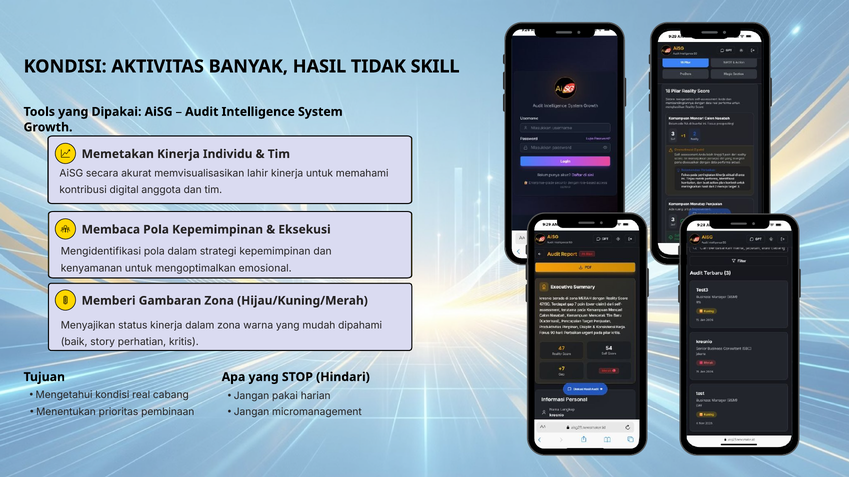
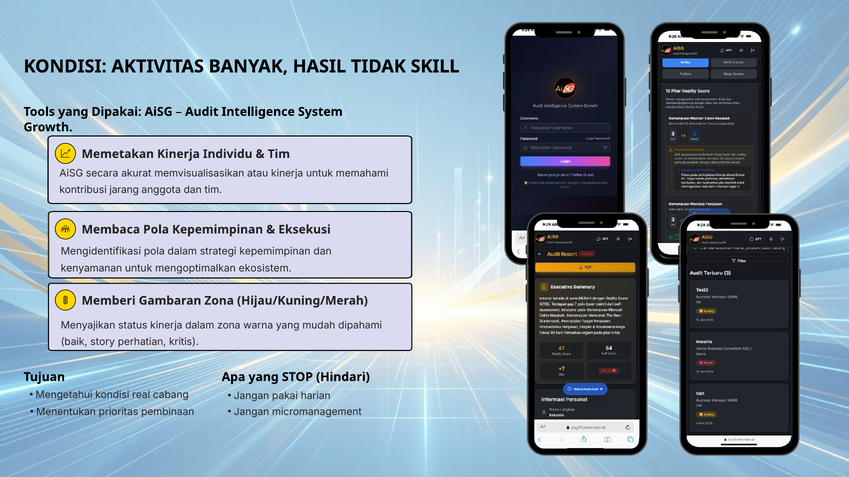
lahir: lahir -> atau (258, 174)
digital: digital -> jarang (124, 190)
emosional: emosional -> ekosistem (265, 268)
